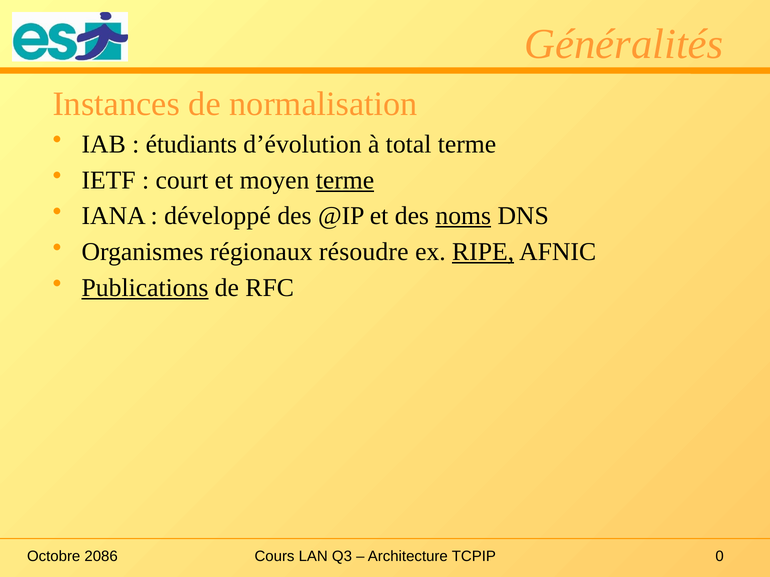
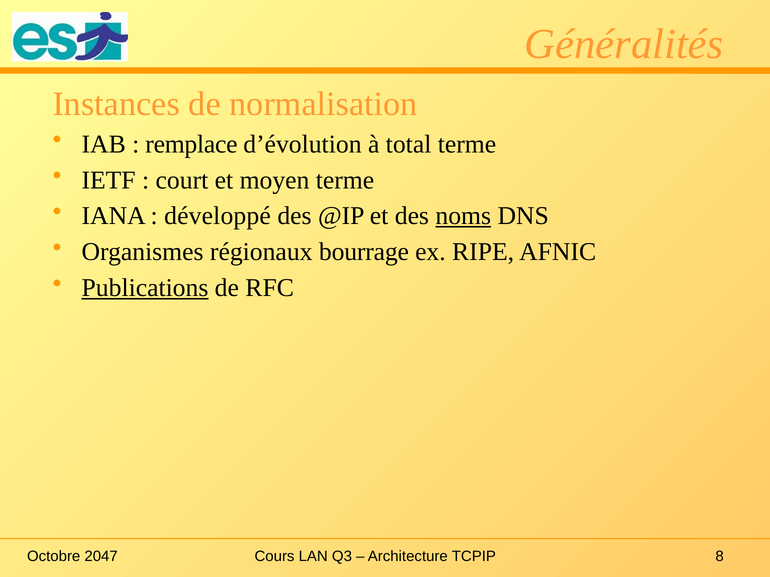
étudiants: étudiants -> remplace (191, 144)
terme underline: present -> none (345, 180)
résoudre: résoudre -> bourrage (364, 252)
RIPE underline: present -> none (483, 252)
2086: 2086 -> 2047 (101, 557)
0: 0 -> 8 (720, 557)
